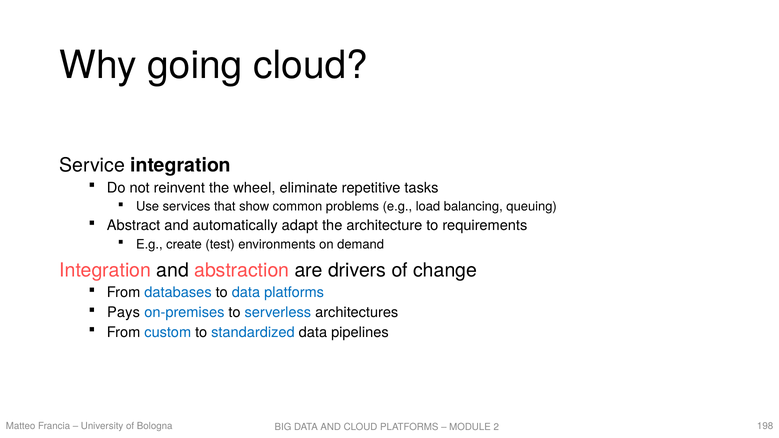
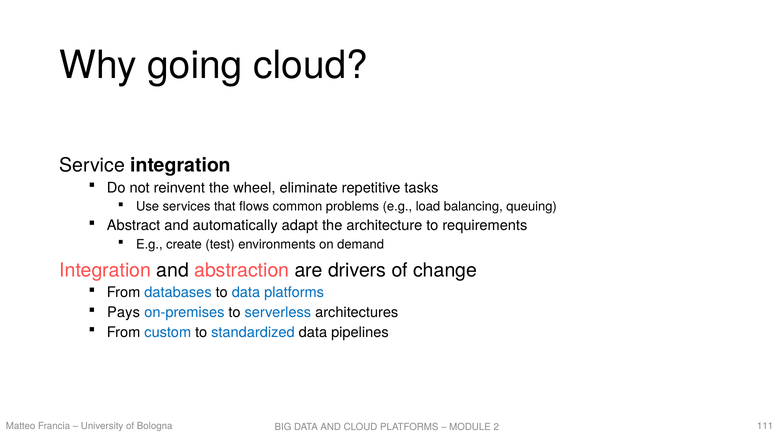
show: show -> flows (254, 207)
198: 198 -> 111 (765, 426)
